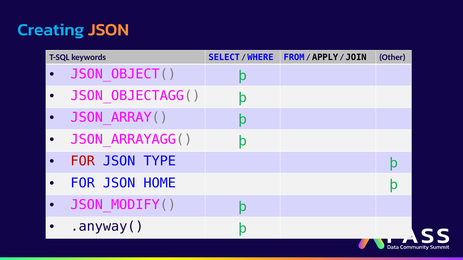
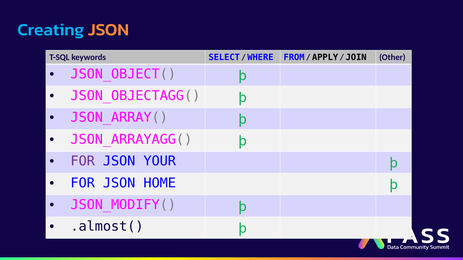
FOR colour: red -> purple (83, 161)
TYPE: TYPE -> YOUR (160, 161)
.anyway(: .anyway( -> .almost( (107, 227)
